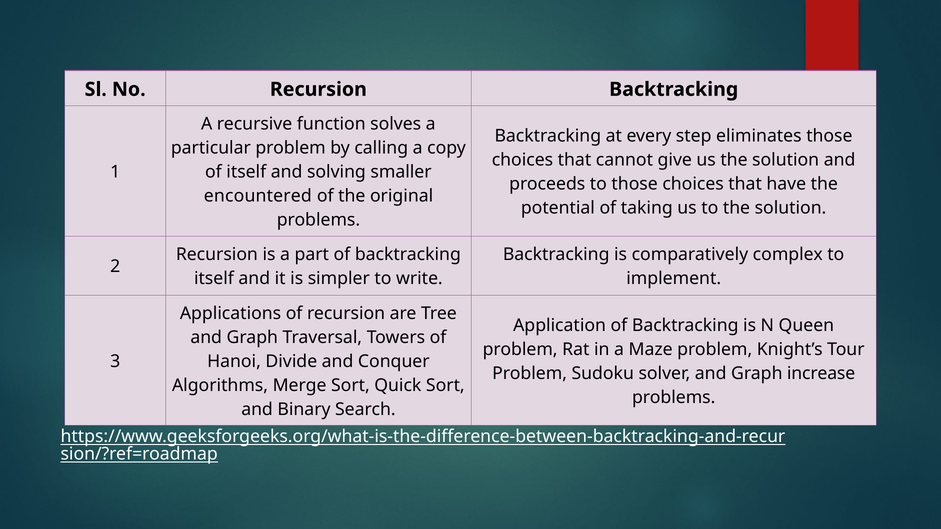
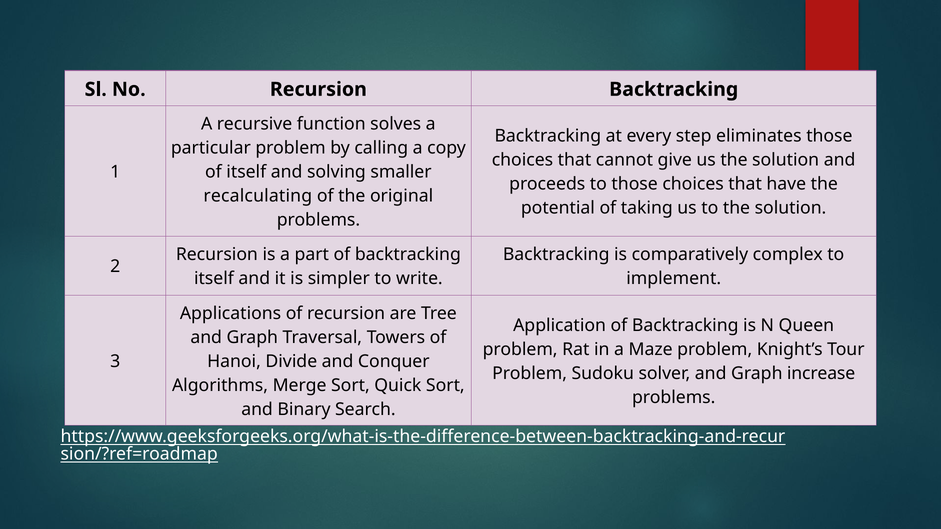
encountered: encountered -> recalculating (258, 196)
